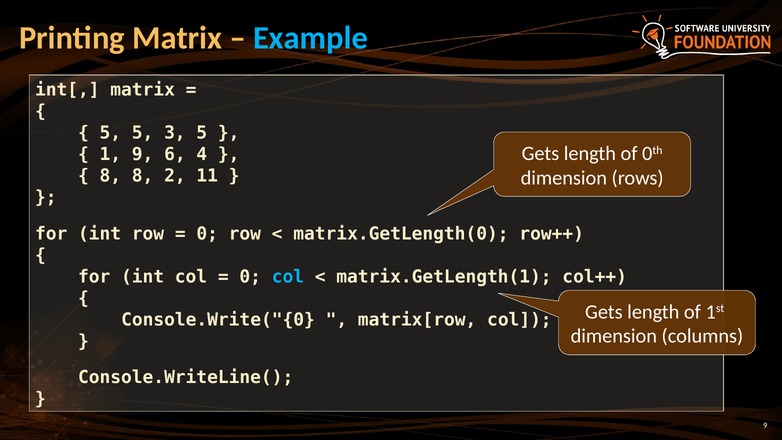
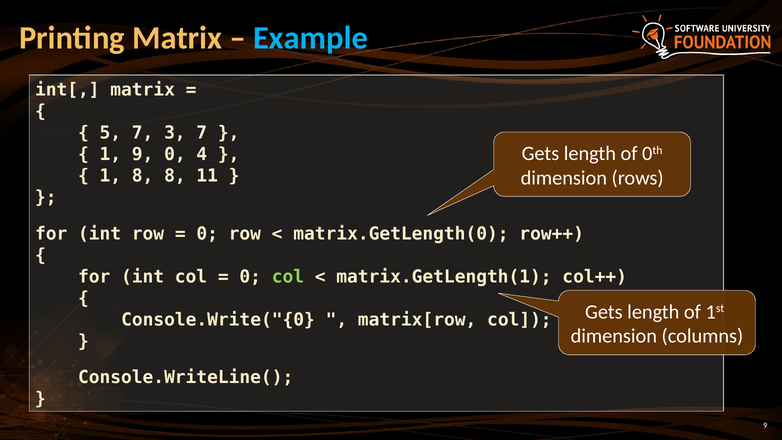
5 5: 5 -> 7 (143, 133)
3 5: 5 -> 7 (202, 133)
9 6: 6 -> 0 (175, 155)
8: 8 -> 1 (110, 176)
8 2: 2 -> 8 (175, 176)
col colour: light blue -> light green (288, 277)
